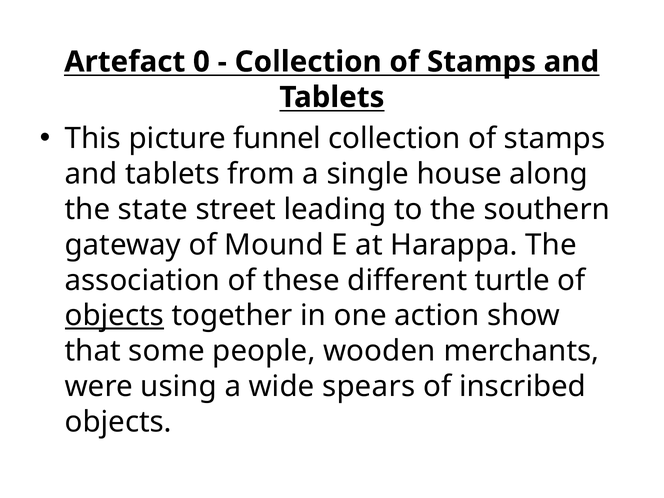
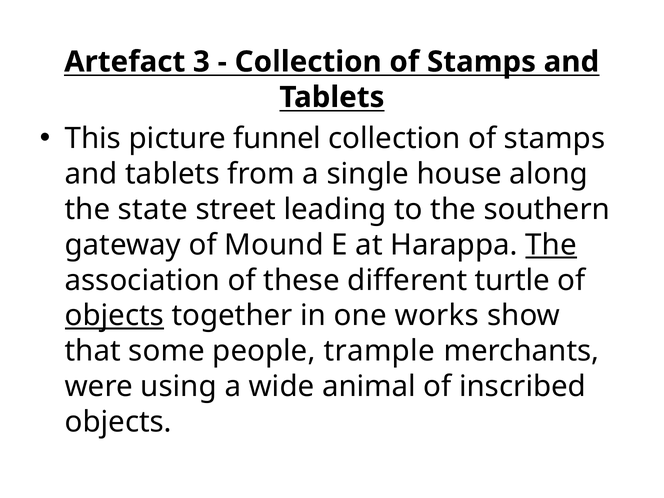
0: 0 -> 3 (201, 62)
The underline: none -> present (551, 245)
action: action -> works (437, 316)
wooden: wooden -> trample (379, 351)
spears: spears -> animal (369, 387)
